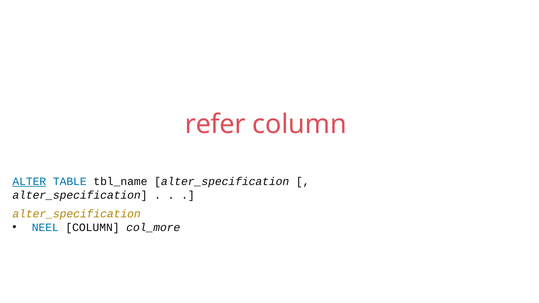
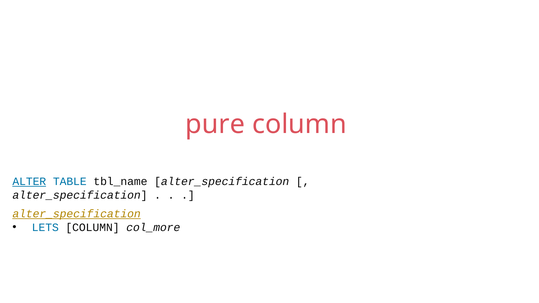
refer: refer -> pure (215, 124)
alter_specification underline: none -> present (77, 214)
NEEL: NEEL -> LETS (45, 228)
